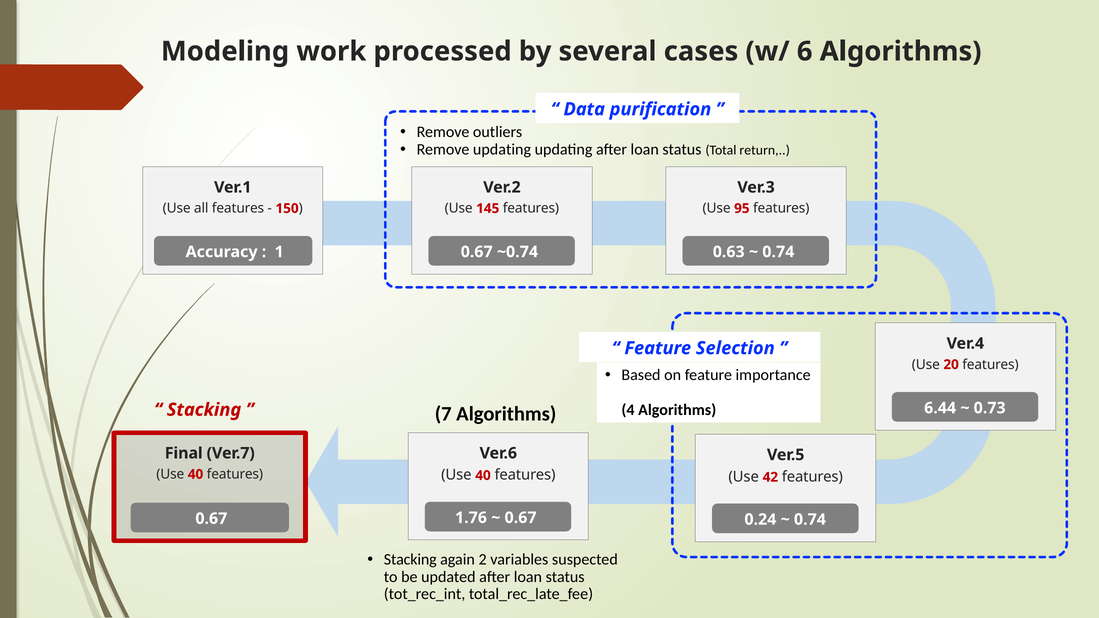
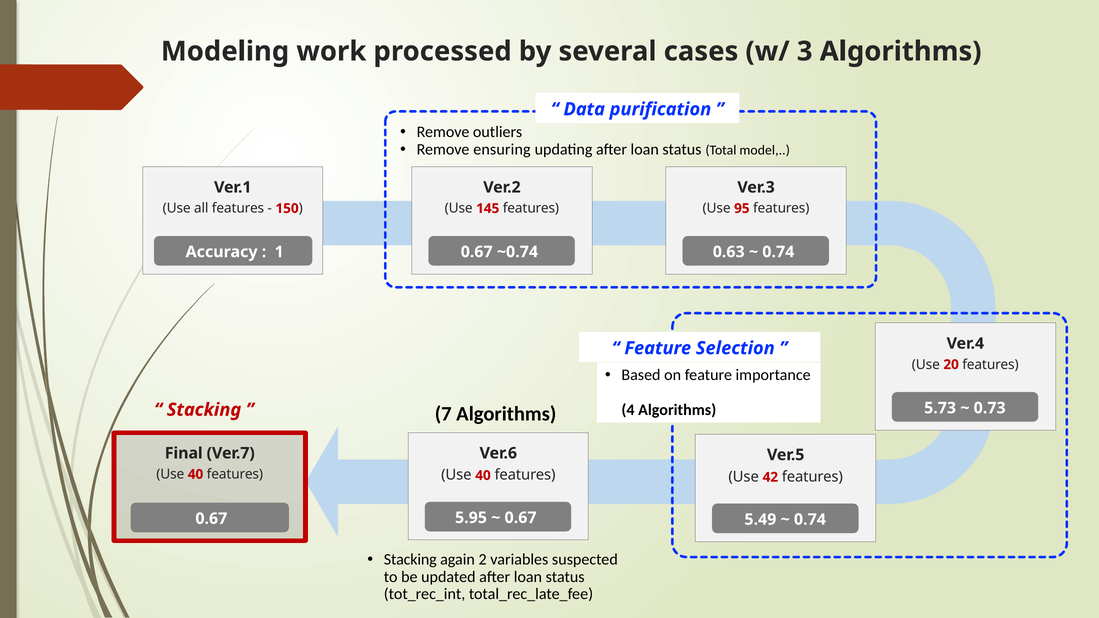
6: 6 -> 3 (805, 51)
Remove updating: updating -> ensuring (502, 149)
return: return -> model (765, 150)
6.44: 6.44 -> 5.73 (940, 408)
1.76: 1.76 -> 5.95 (471, 518)
0.24: 0.24 -> 5.49 (760, 520)
